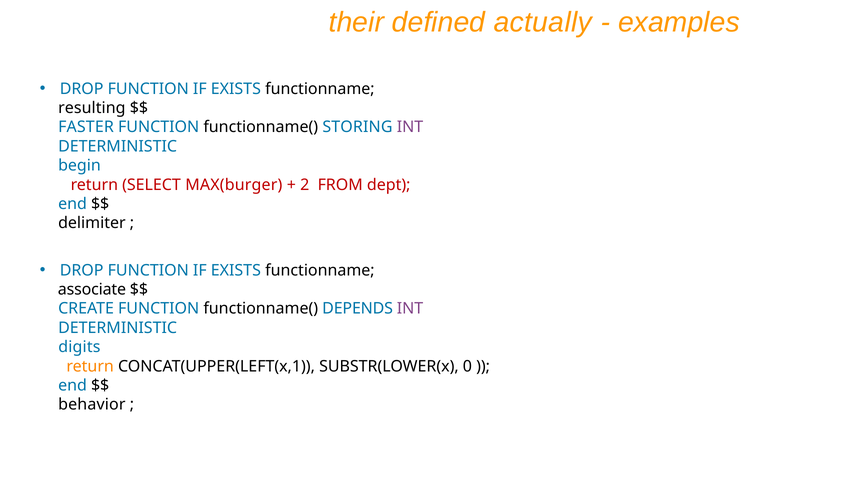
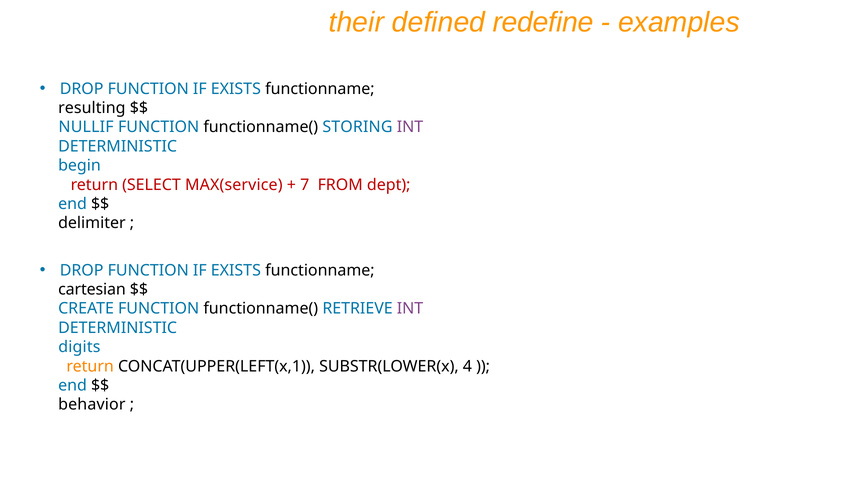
actually: actually -> redefine (543, 22)
FASTER: FASTER -> NULLIF (86, 127)
MAX(burger: MAX(burger -> MAX(service (234, 185)
2: 2 -> 7 (305, 185)
associate: associate -> cartesian (92, 289)
DEPENDS: DEPENDS -> RETRIEVE (358, 308)
0: 0 -> 4 (467, 366)
